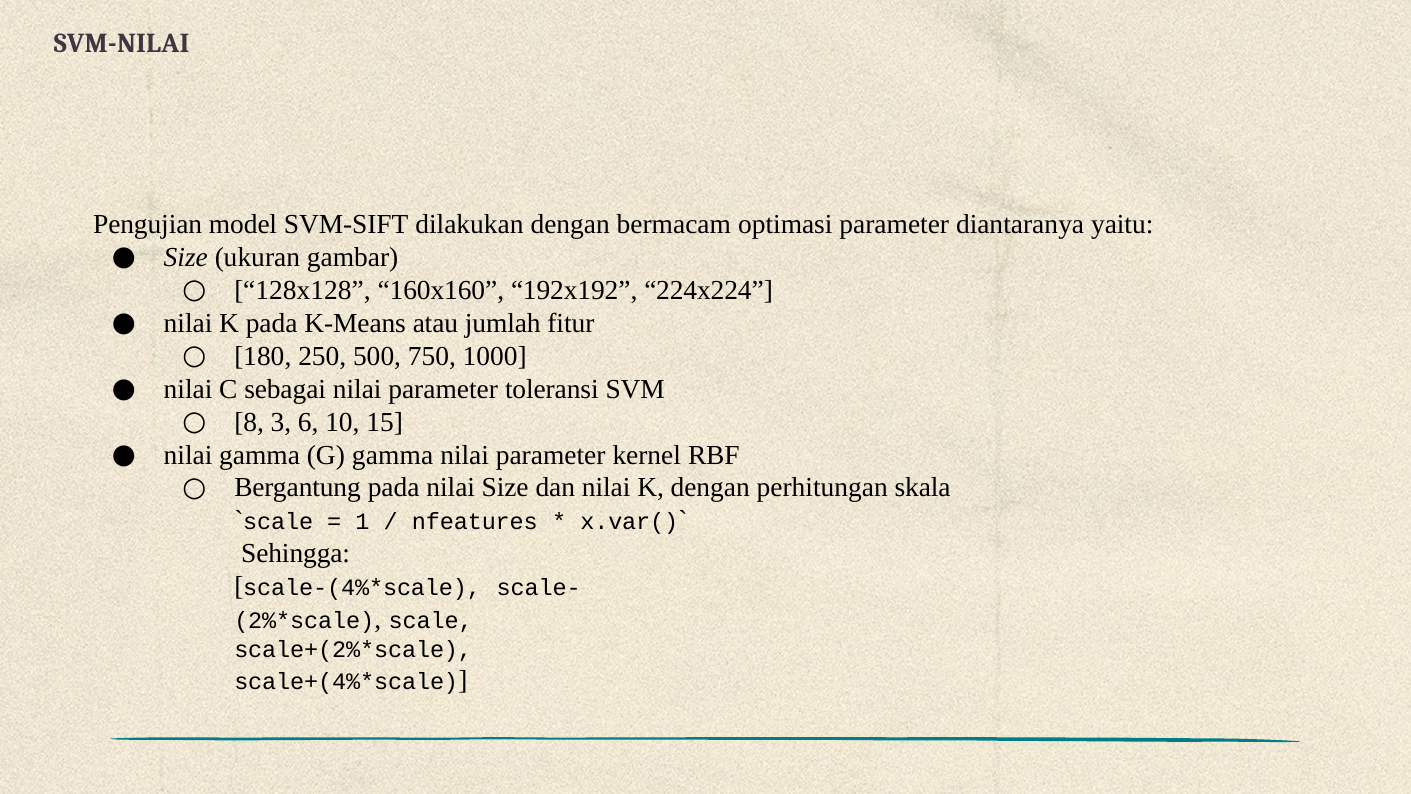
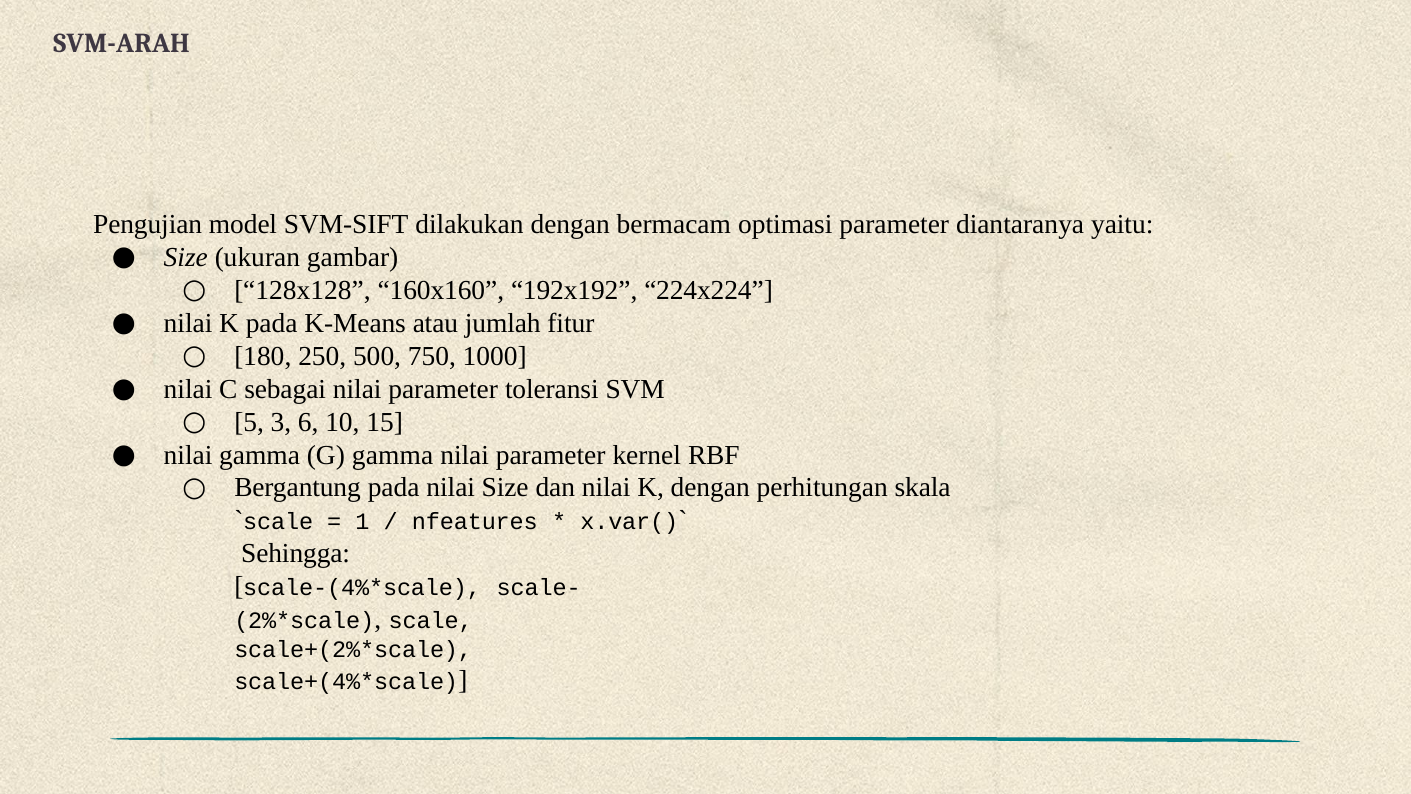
SVM-NILAI: SVM-NILAI -> SVM-ARAH (122, 44)
8: 8 -> 5 (249, 422)
